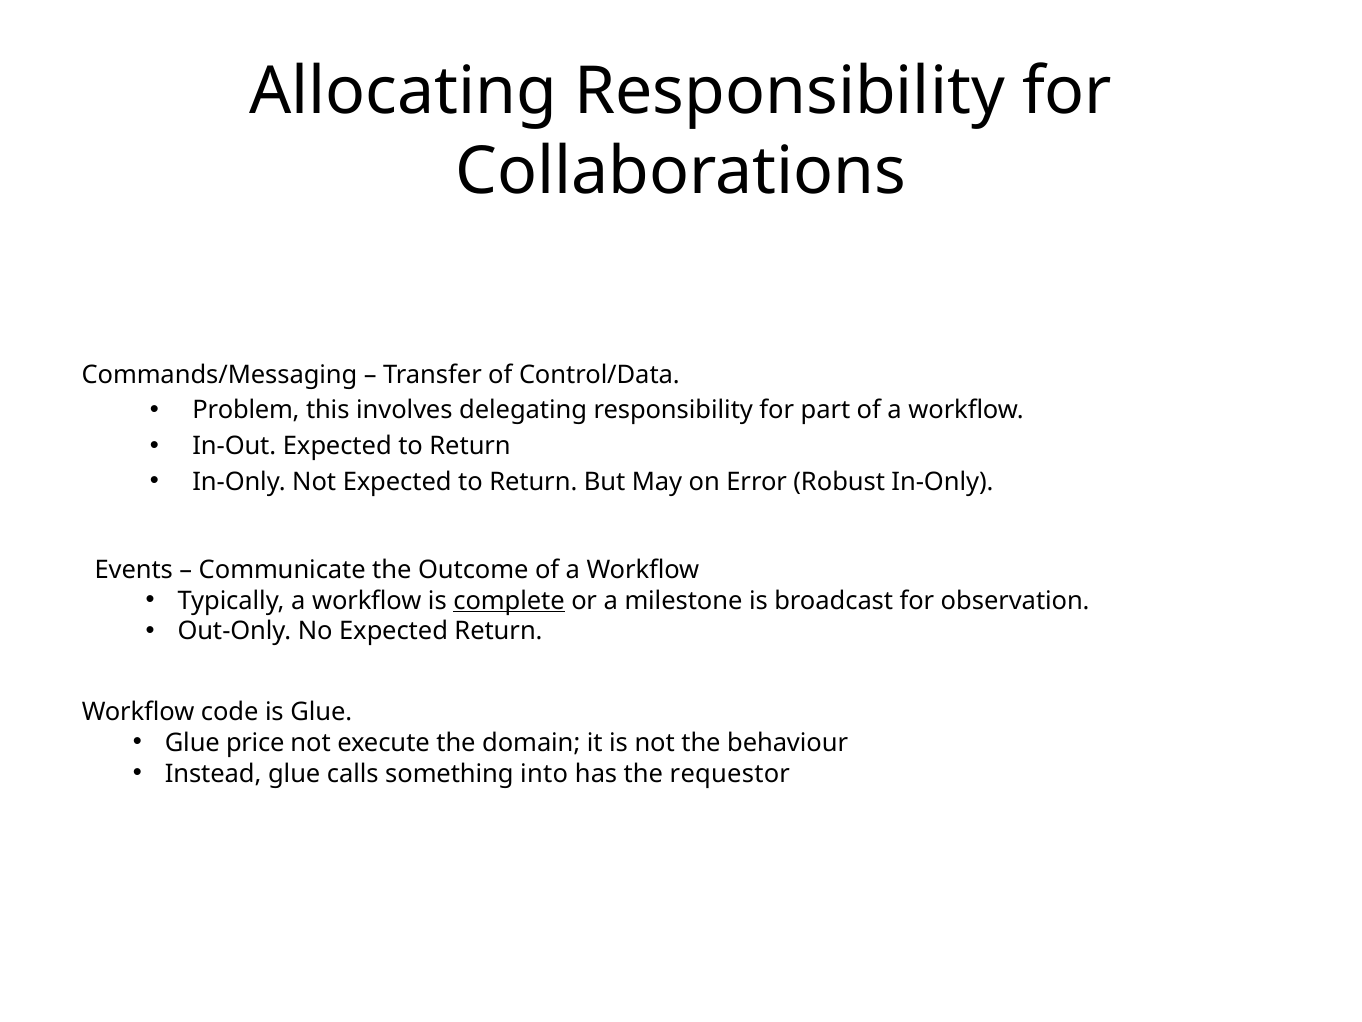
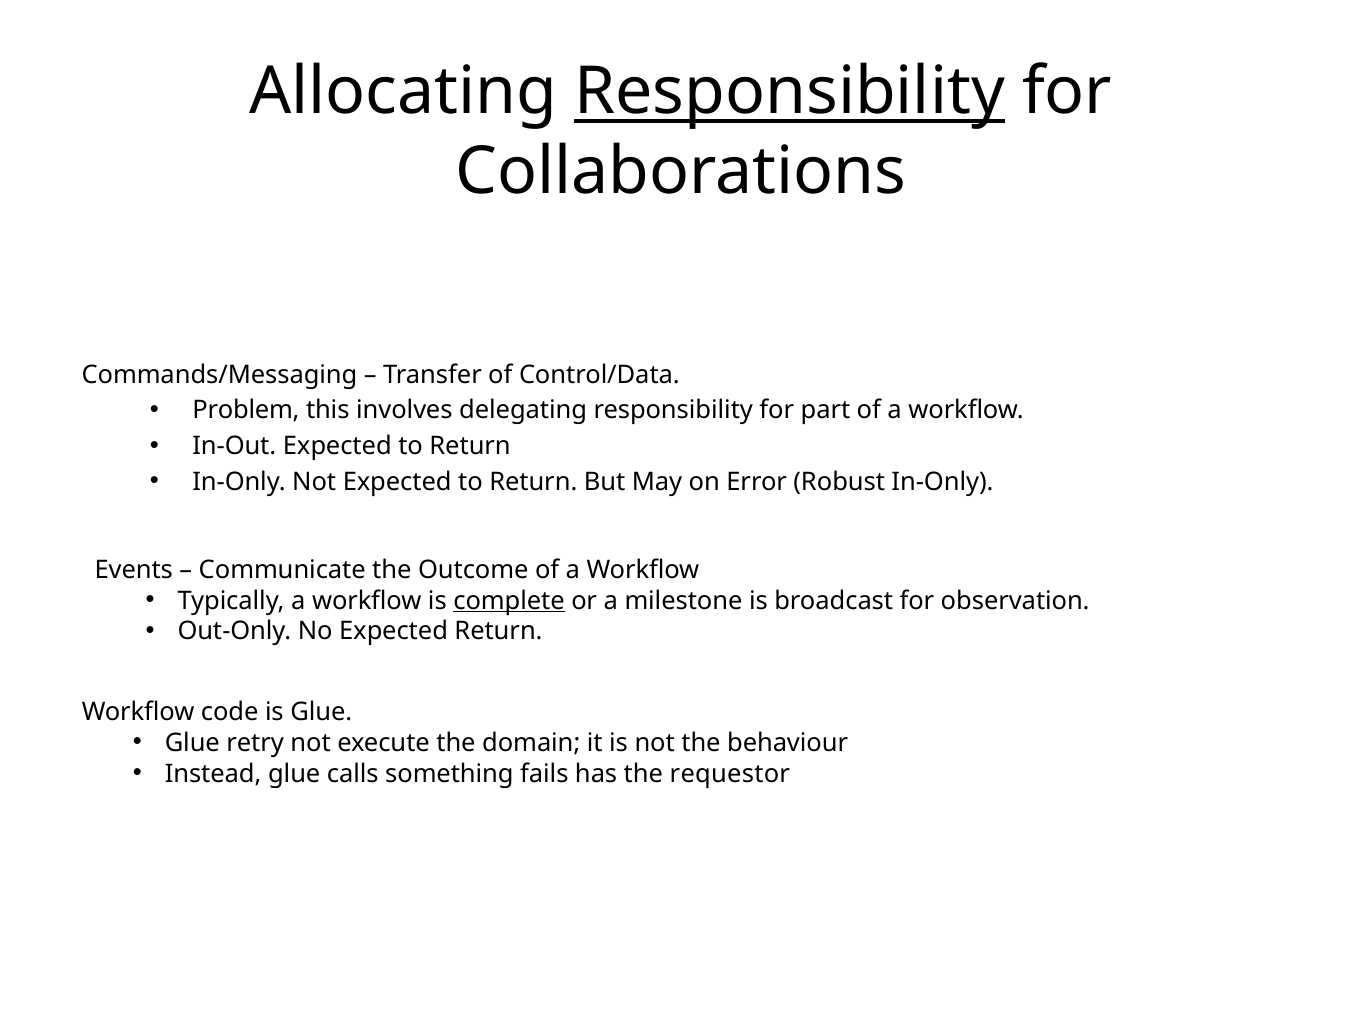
Responsibility underline: none -> present (790, 92)
price: price -> retry (255, 743)
into: into -> fails (544, 773)
